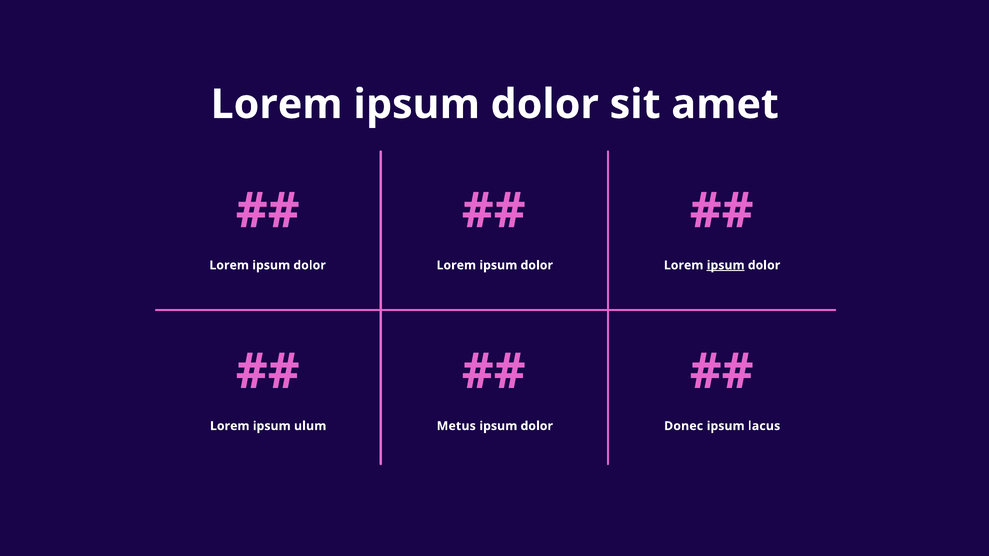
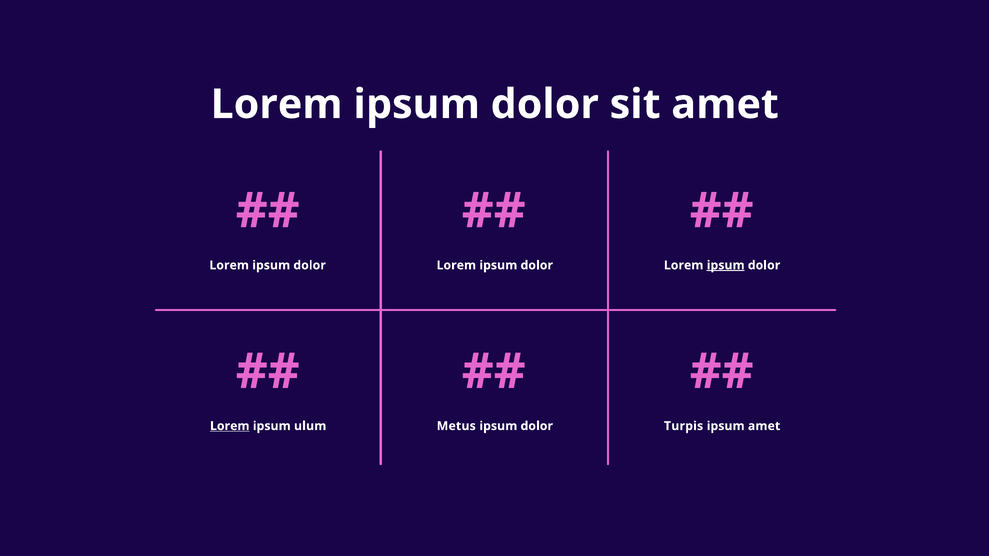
Lorem underline: none -> present (230, 426)
Donec: Donec -> Turpis (684, 426)
ipsum lacus: lacus -> amet (764, 426)
